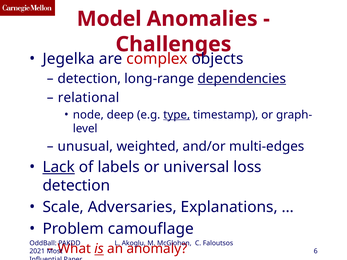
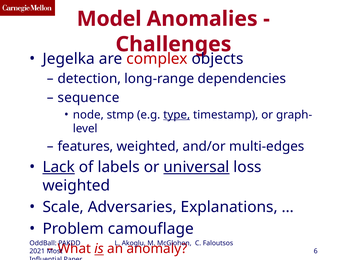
dependencies underline: present -> none (242, 79)
relational: relational -> sequence (89, 98)
deep: deep -> stmp (120, 115)
unusual: unusual -> features (85, 147)
universal underline: none -> present (196, 167)
detection: detection -> weighted (76, 186)
